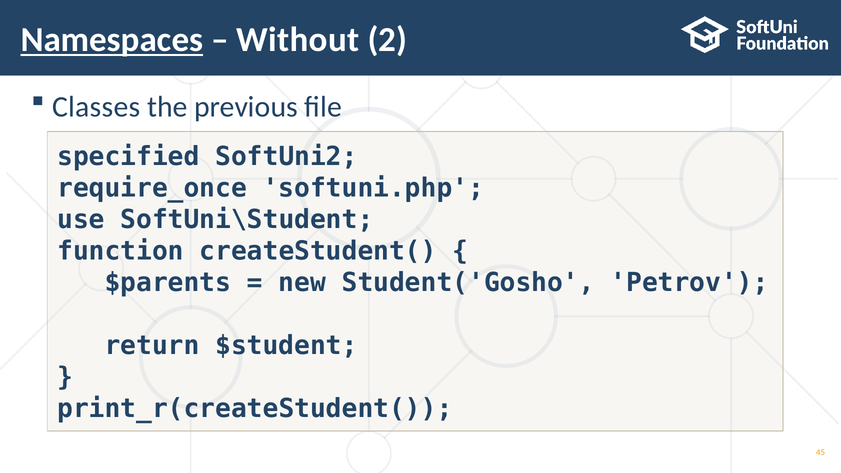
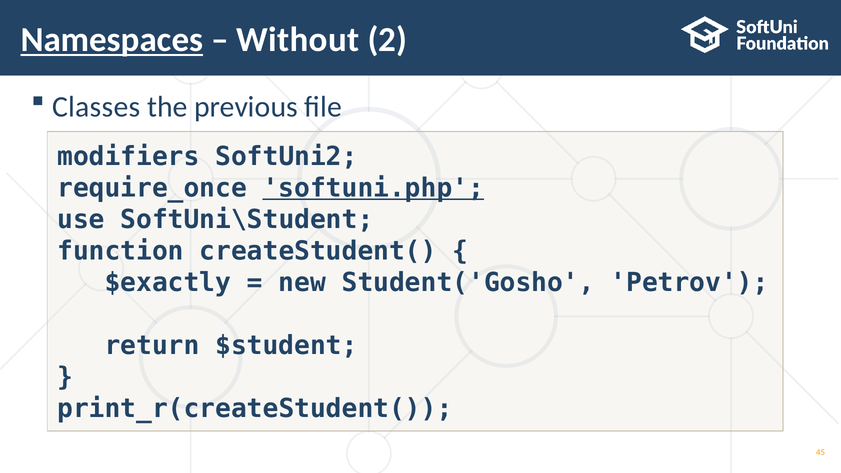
specified: specified -> modifiers (128, 156)
softuni.php underline: none -> present (373, 188)
$parents: $parents -> $exactly (168, 283)
